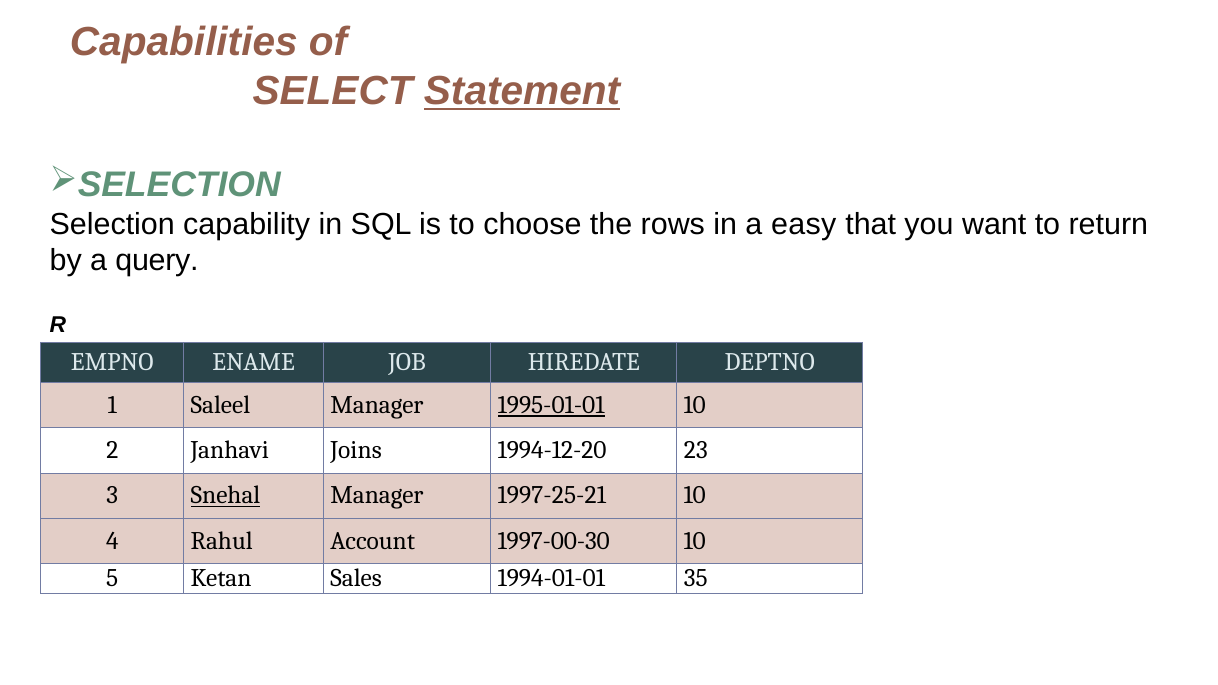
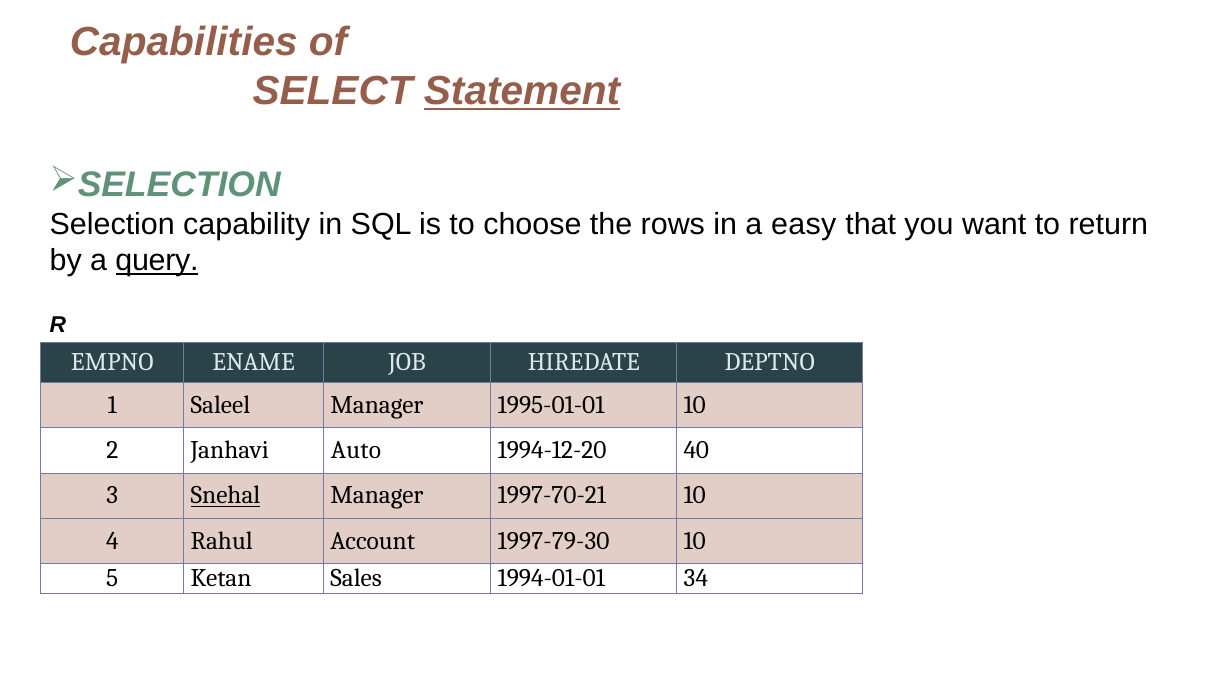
query underline: none -> present (157, 261)
1995-01-01 underline: present -> none (551, 405)
Joins: Joins -> Auto (356, 450)
23: 23 -> 40 (696, 450)
1997-25-21: 1997-25-21 -> 1997-70-21 (552, 496)
1997-00-30: 1997-00-30 -> 1997-79-30 (554, 541)
35: 35 -> 34 (696, 579)
